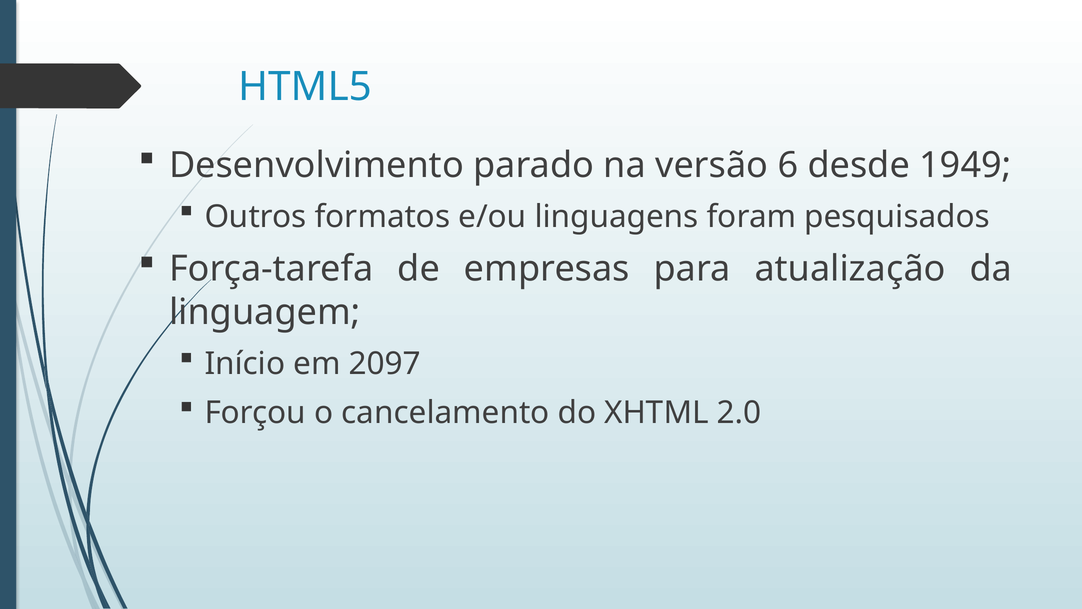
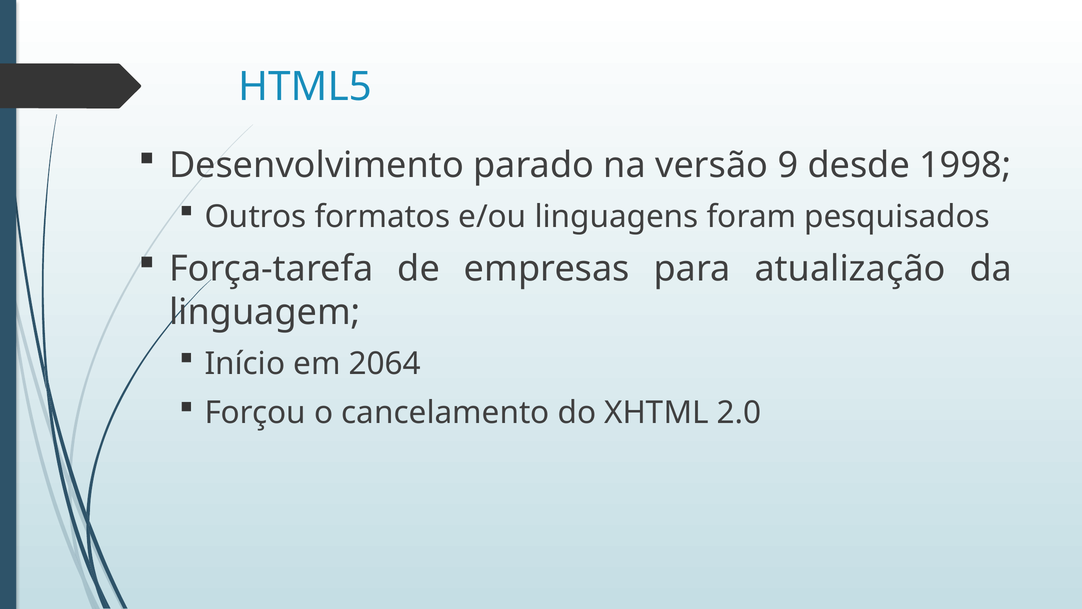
6: 6 -> 9 (788, 165)
1949: 1949 -> 1998 (965, 165)
2097: 2097 -> 2064 (385, 364)
